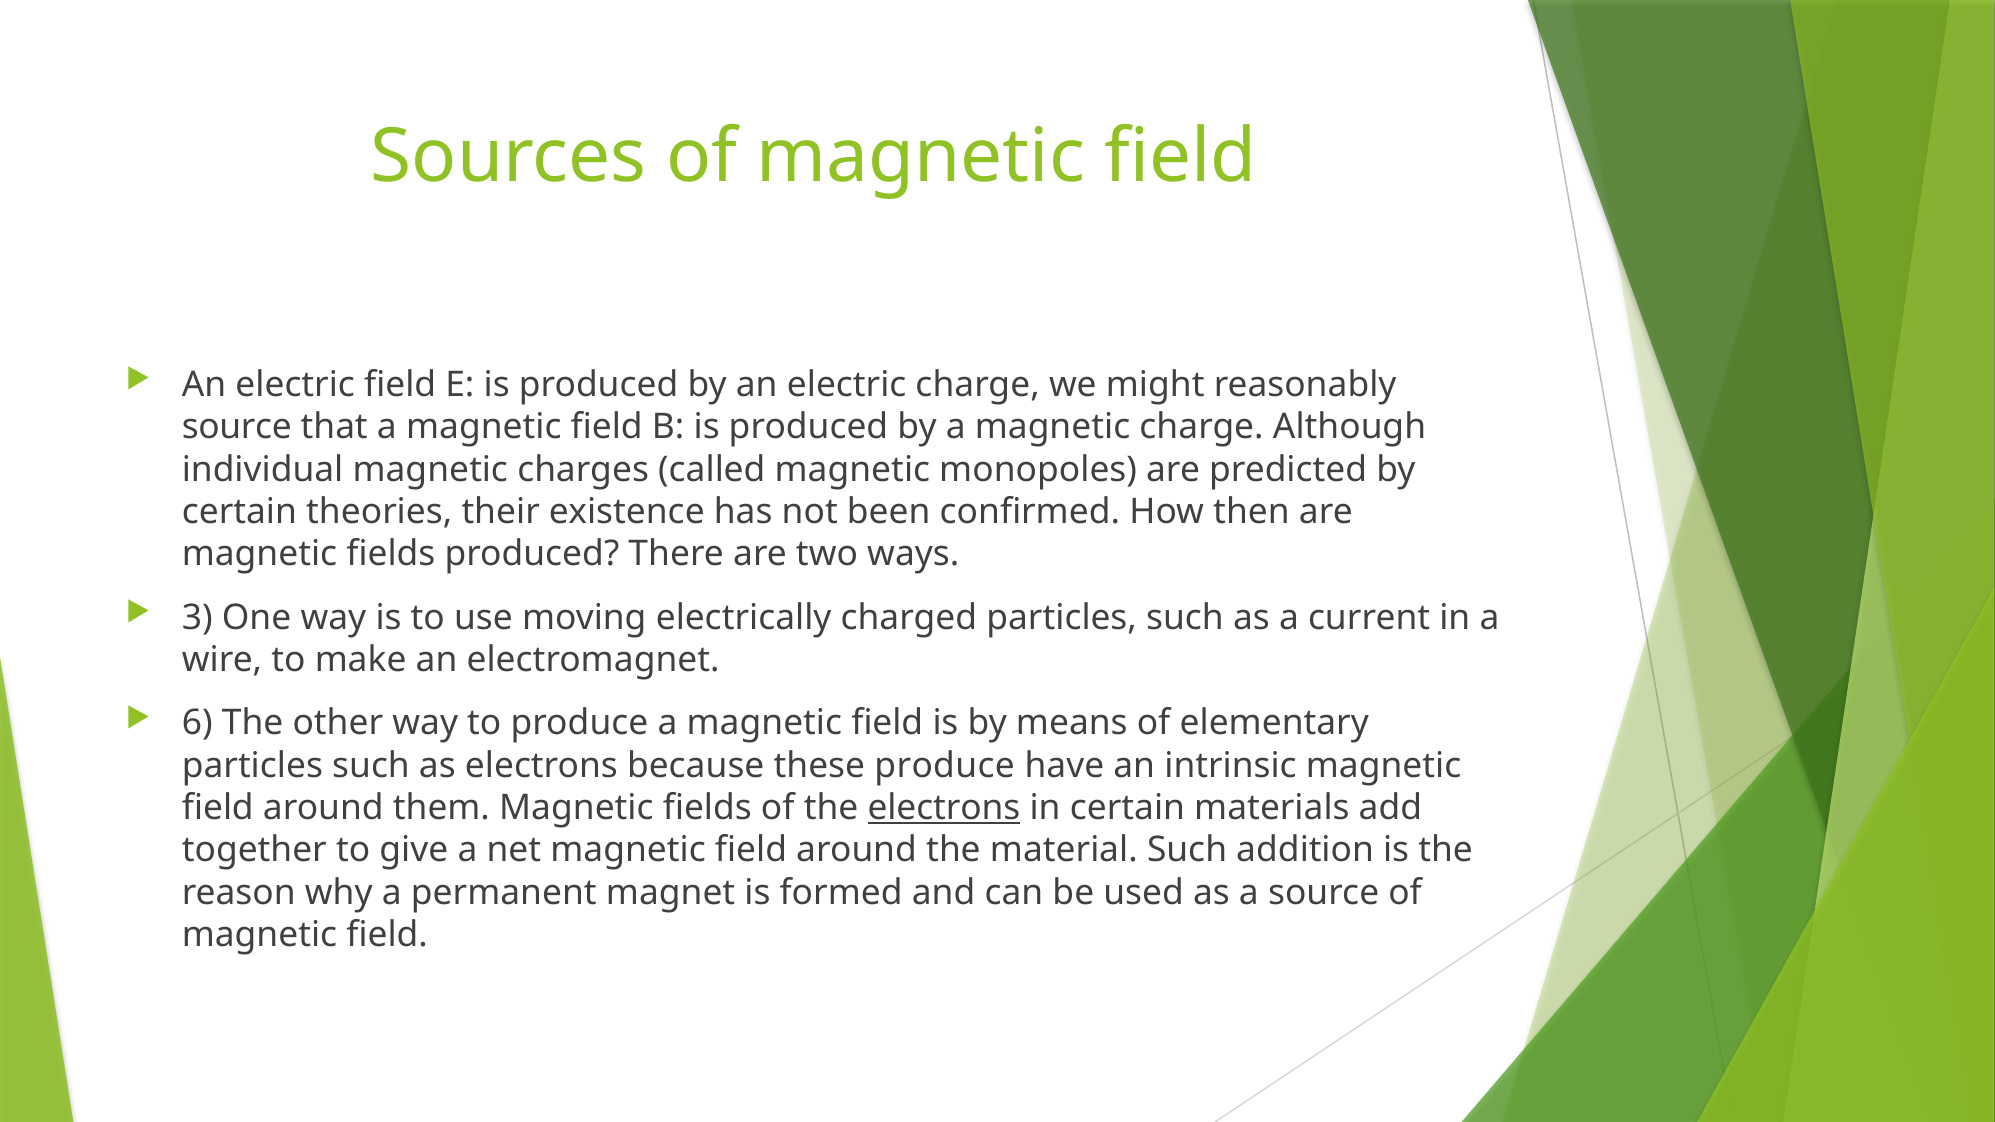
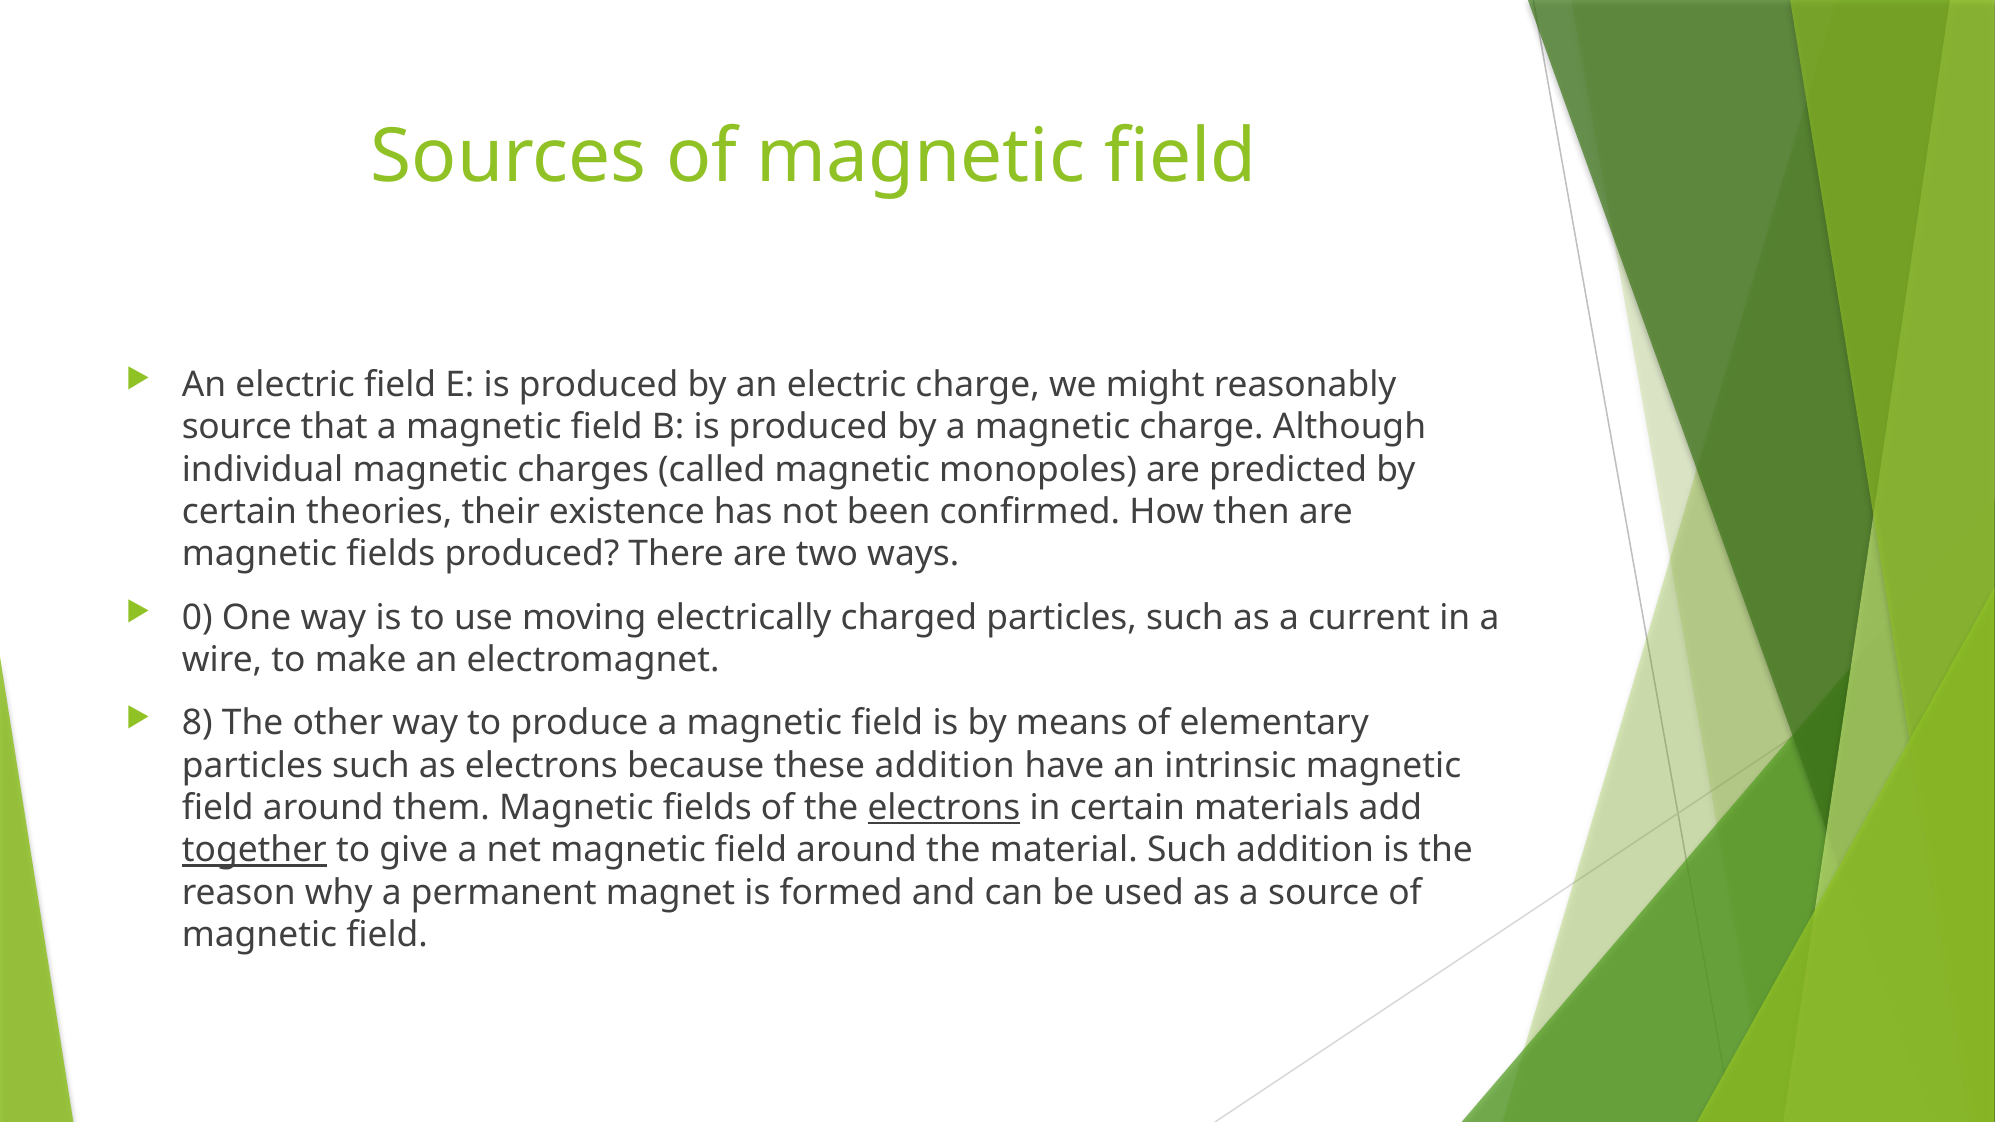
3: 3 -> 0 (197, 618)
6: 6 -> 8 (197, 723)
these produce: produce -> addition (945, 766)
together underline: none -> present (254, 850)
